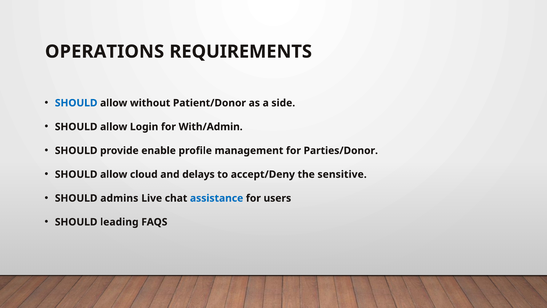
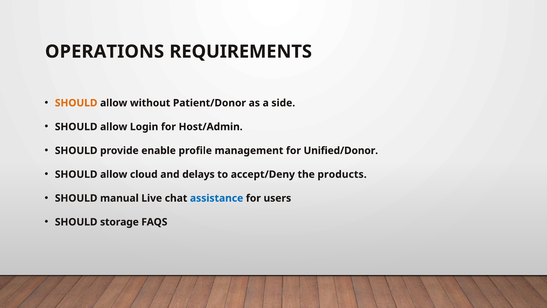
SHOULD colour: blue -> orange (76, 103)
With/Admin: With/Admin -> Host/Admin (211, 127)
Parties/Donor: Parties/Donor -> Unified/Donor (341, 150)
sensitive: sensitive -> products (342, 174)
admins: admins -> manual (119, 198)
leading: leading -> storage (119, 222)
